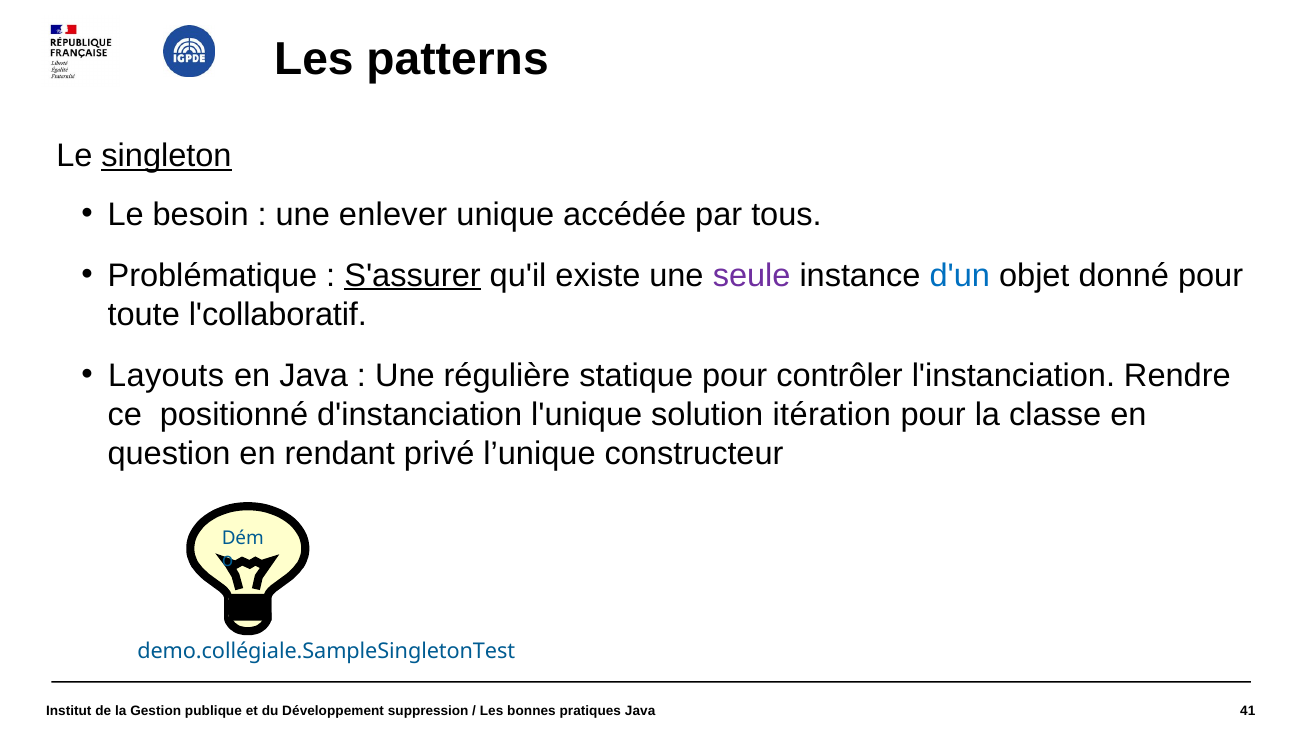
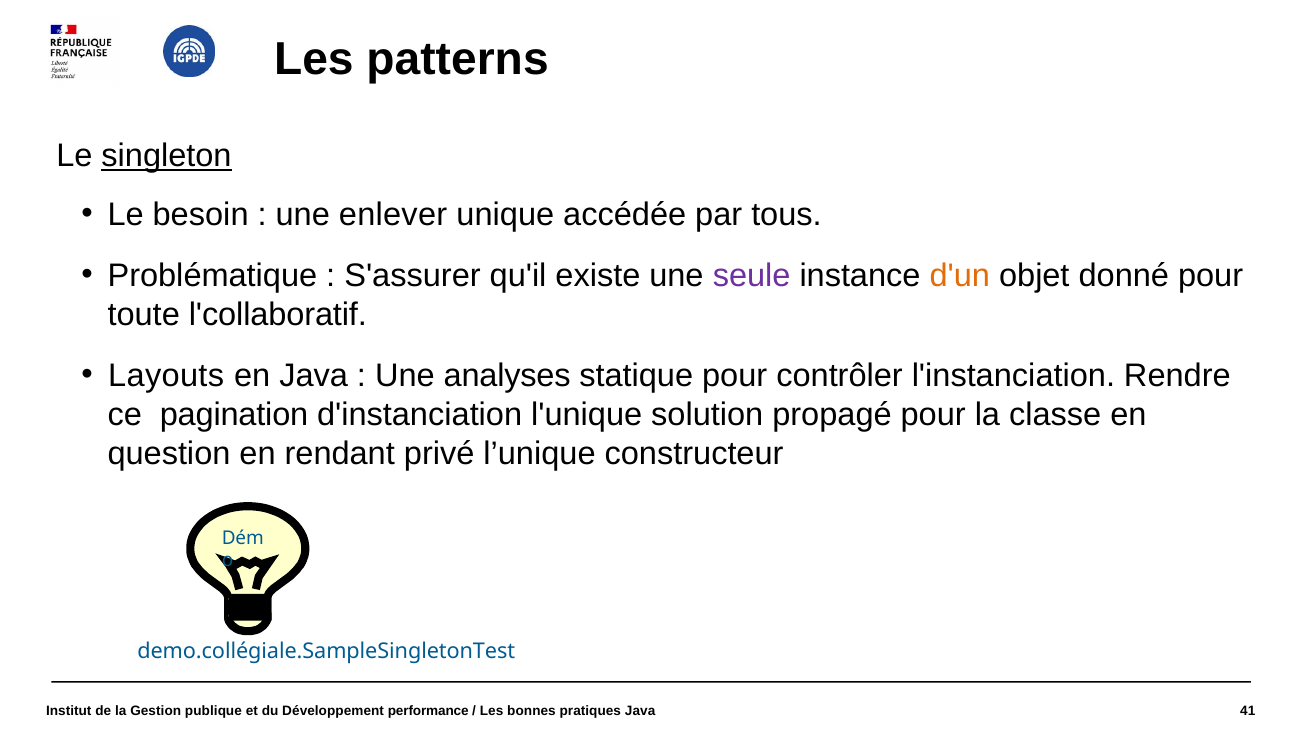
S'assurer underline: present -> none (413, 275)
d'un colour: blue -> orange (960, 275)
régulière: régulière -> analyses (507, 375)
positionné: positionné -> pagination (234, 414)
itération: itération -> propagé (832, 414)
suppression: suppression -> performance (428, 710)
